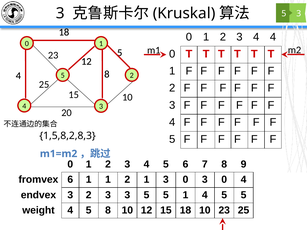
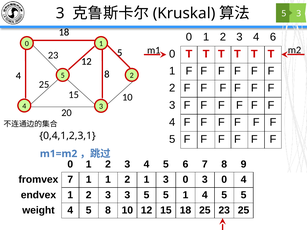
4 4: 4 -> 6 (273, 37)
1,5,8,2,8,3: 1,5,8,2,8,3 -> 0,4,1,2,3,1 (68, 136)
fromvex 6: 6 -> 7 (70, 180)
endvex 3: 3 -> 1 (70, 195)
18 10: 10 -> 25 (205, 210)
